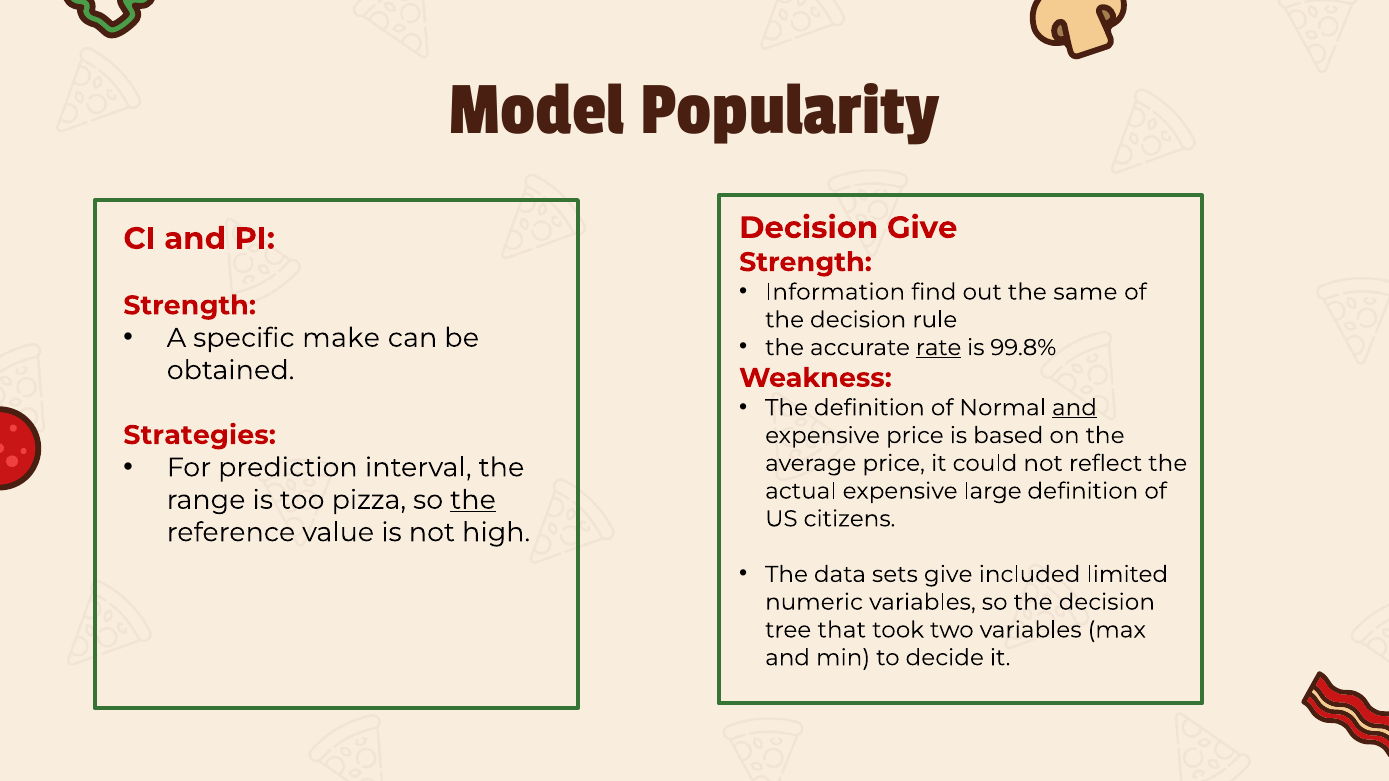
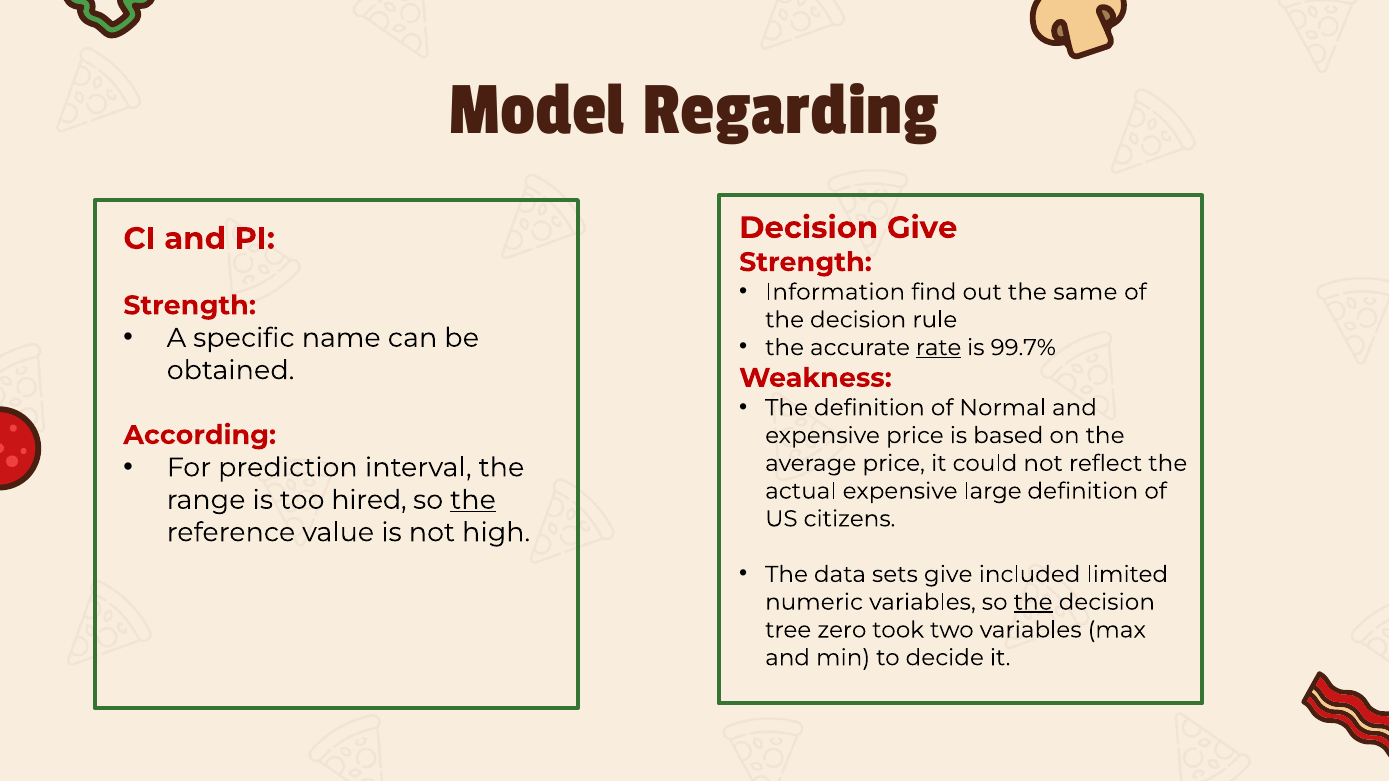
Popularity: Popularity -> Regarding (790, 108)
make: make -> name (341, 338)
99.8%: 99.8% -> 99.7% (1023, 348)
and underline: present -> none (1074, 408)
Strategies: Strategies -> According (200, 435)
pizza: pizza -> hired (369, 500)
the underline: none -> present (1033, 602)
that: that -> zero (842, 630)
